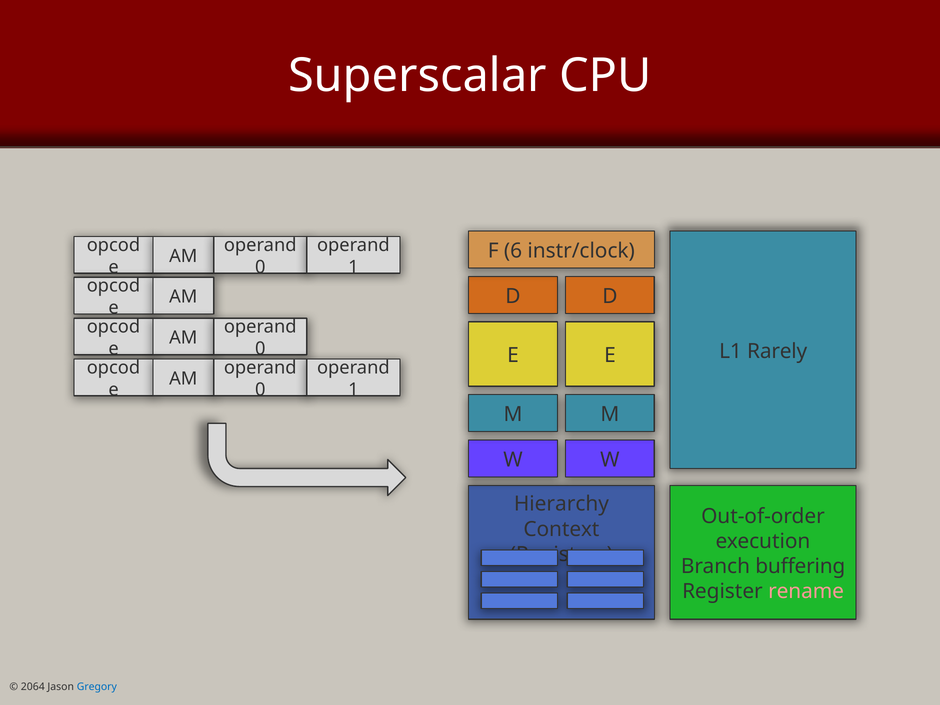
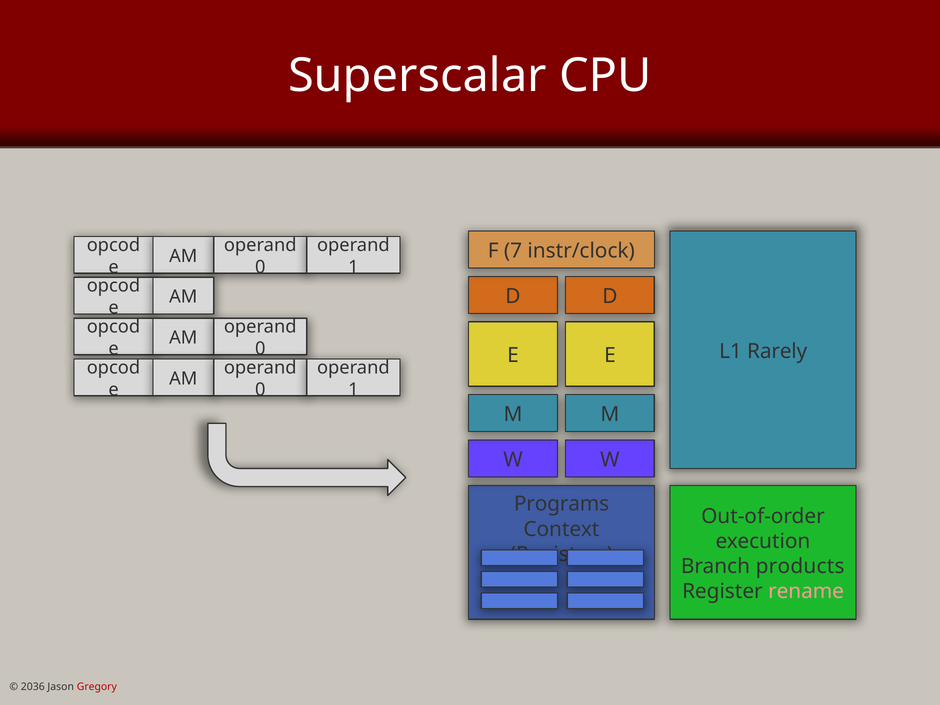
6: 6 -> 7 (513, 251)
Hierarchy: Hierarchy -> Programs (562, 504)
buffering: buffering -> products (800, 566)
2064: 2064 -> 2036 (33, 687)
Gregory colour: blue -> red (97, 687)
